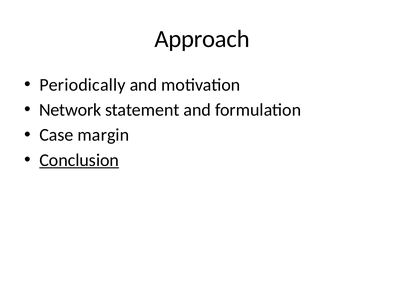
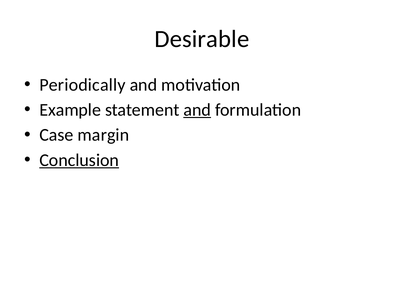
Approach: Approach -> Desirable (202, 39)
Network: Network -> Example (70, 110)
and underline: none -> present (197, 110)
